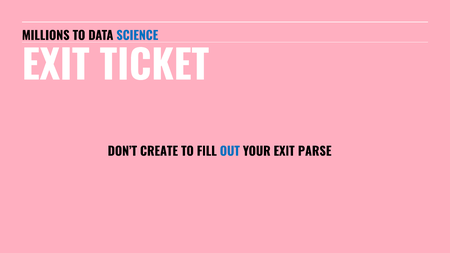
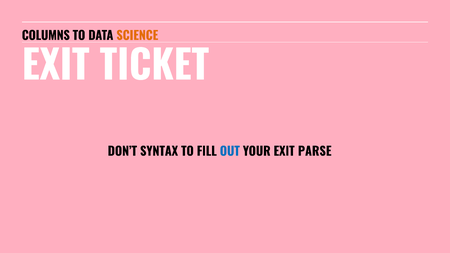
MILLIONS: MILLIONS -> COLUMNS (46, 36)
SCIENCE colour: blue -> orange (137, 36)
CREATE: CREATE -> SYNTAX (159, 151)
